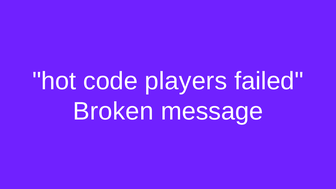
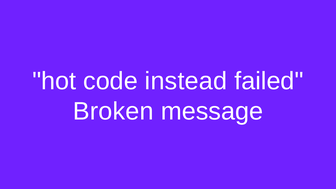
players: players -> instead (186, 81)
